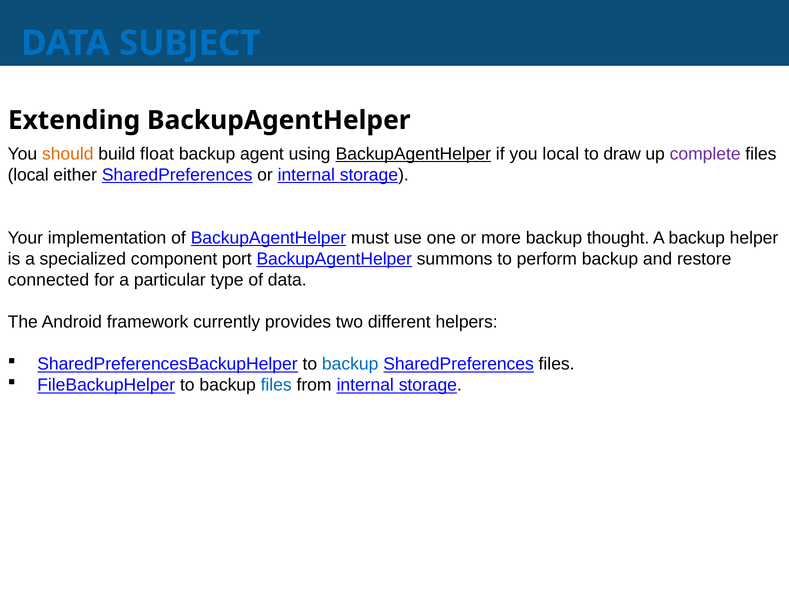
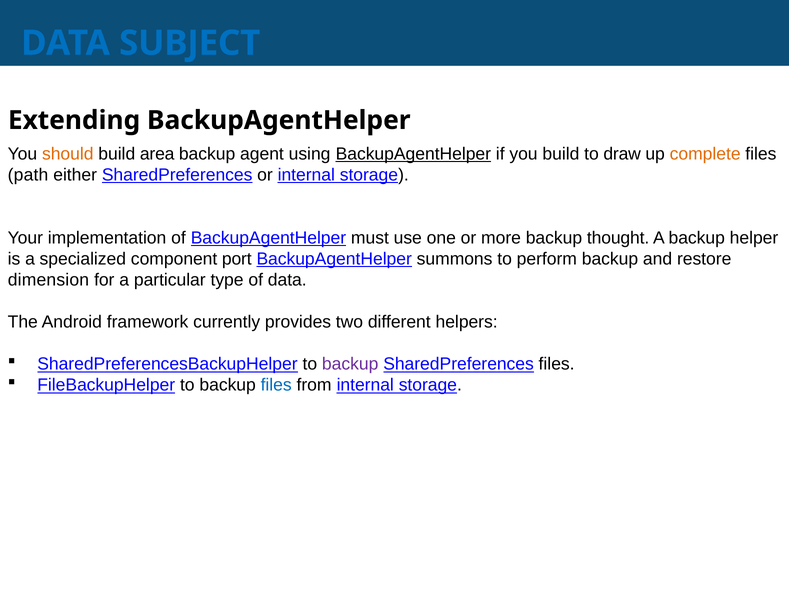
float: float -> area (157, 154)
you local: local -> build (561, 154)
complete colour: purple -> orange (705, 154)
local: local -> path (28, 175)
connected: connected -> dimension (48, 280)
backup colour: blue -> purple (350, 364)
